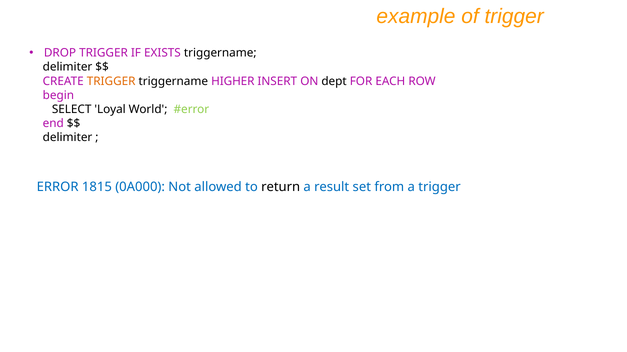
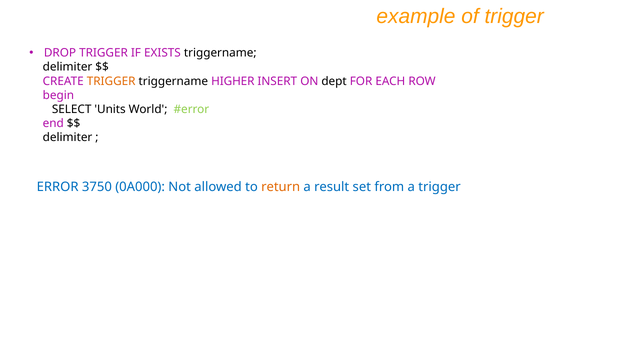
Loyal: Loyal -> Units (110, 110)
1815: 1815 -> 3750 (97, 187)
return colour: black -> orange (281, 187)
